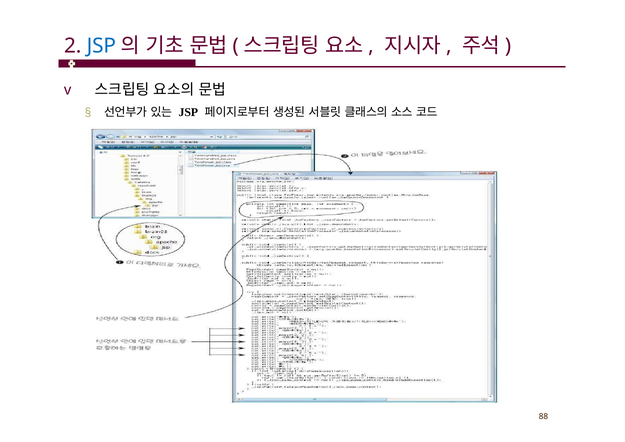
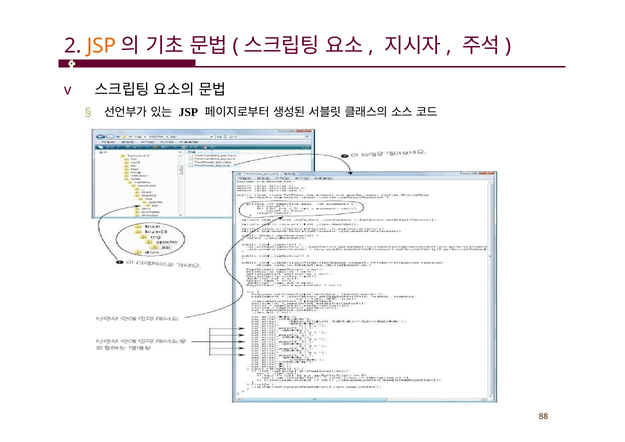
JSP colour: blue -> orange (101, 46)
